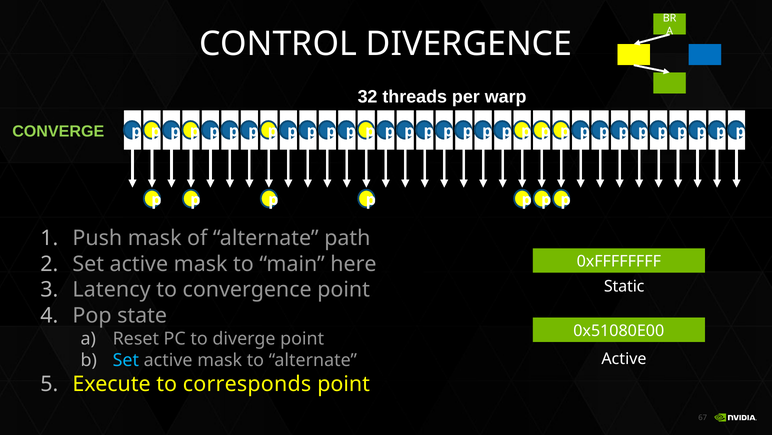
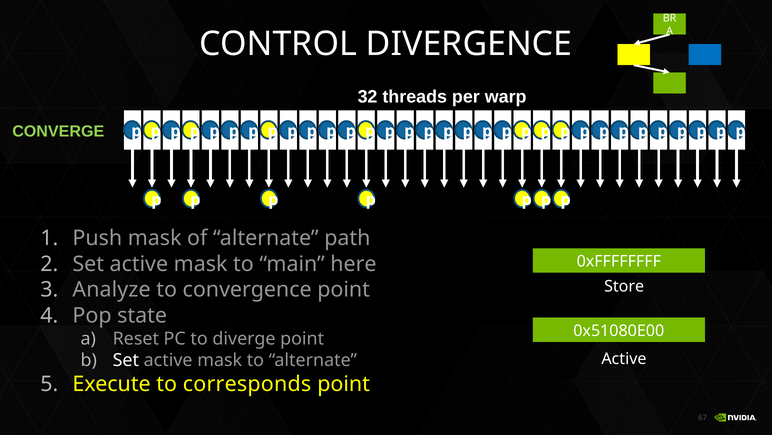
Static: Static -> Store (624, 286)
Latency: Latency -> Analyze (112, 289)
Set colour: light blue -> white (126, 360)
